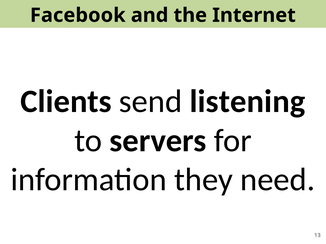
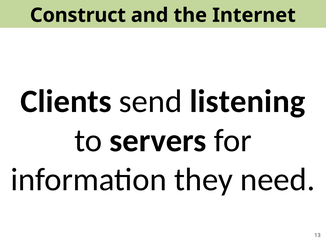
Facebook: Facebook -> Construct (78, 15)
